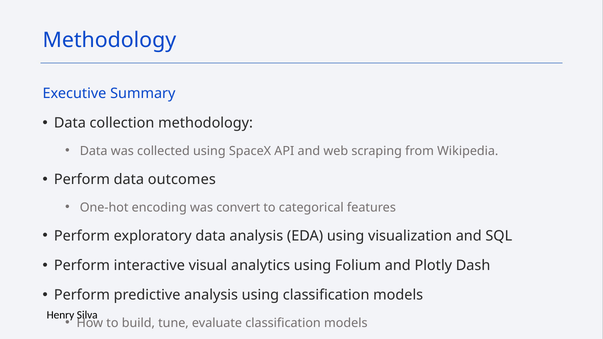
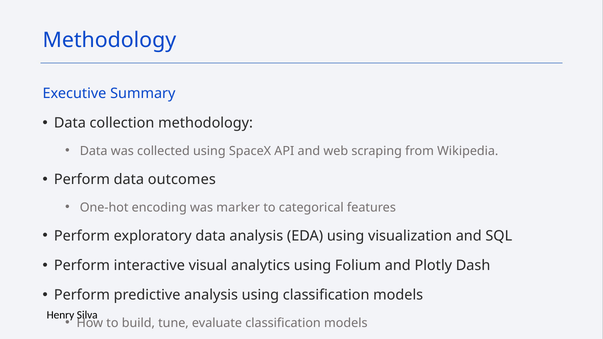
convert: convert -> marker (238, 207)
